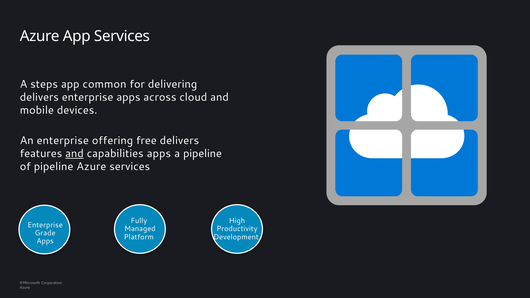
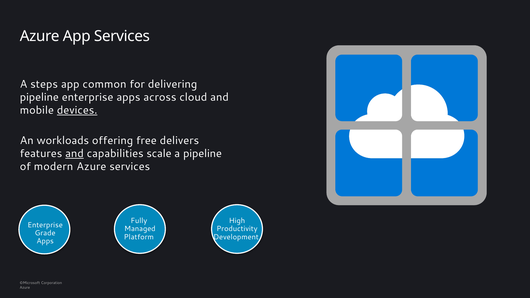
delivers: delivers -> pipeline (39, 97)
devices underline: none -> present (77, 110)
An enterprise: enterprise -> workloads (63, 141)
capabilities apps: apps -> scale (159, 154)
of pipeline: pipeline -> modern (54, 167)
